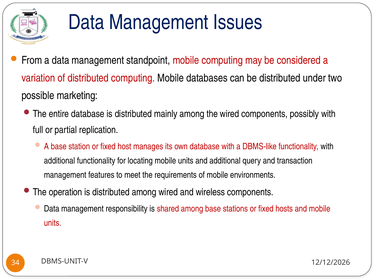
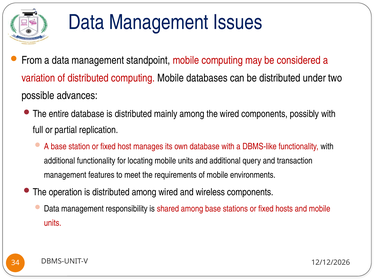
marketing: marketing -> advances (77, 96)
